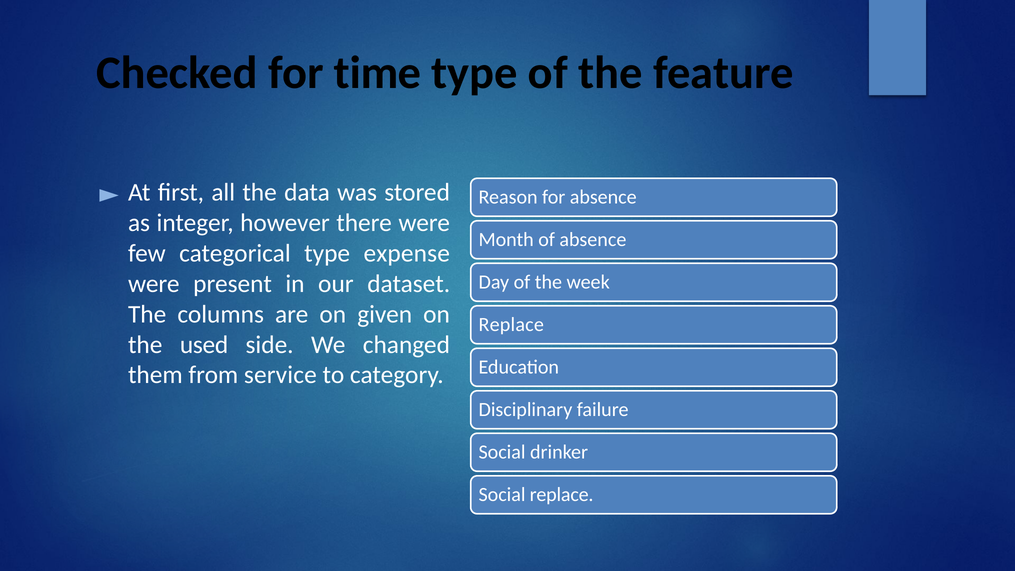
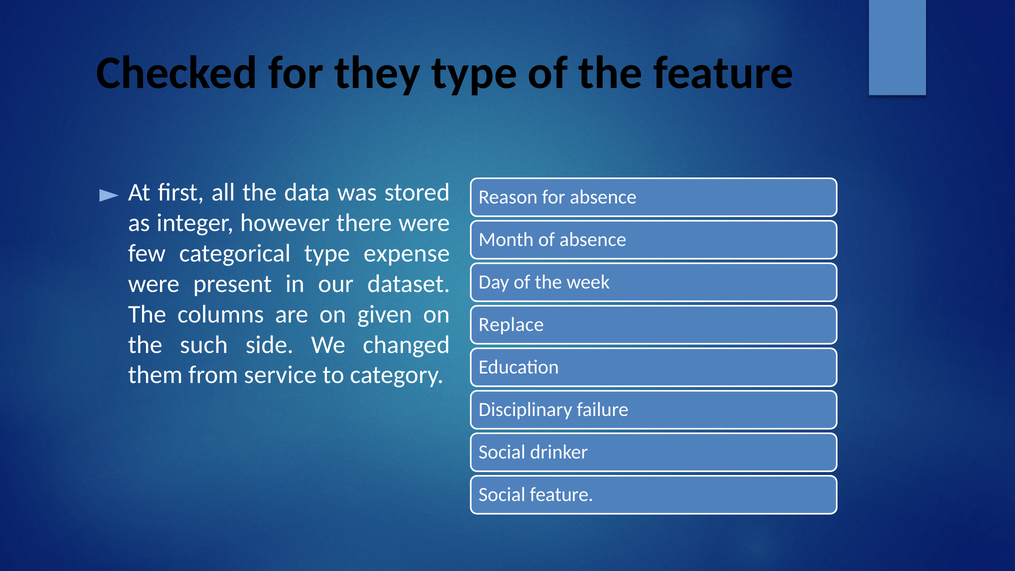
time: time -> they (377, 73)
used: used -> such (204, 345)
Social replace: replace -> feature (562, 495)
